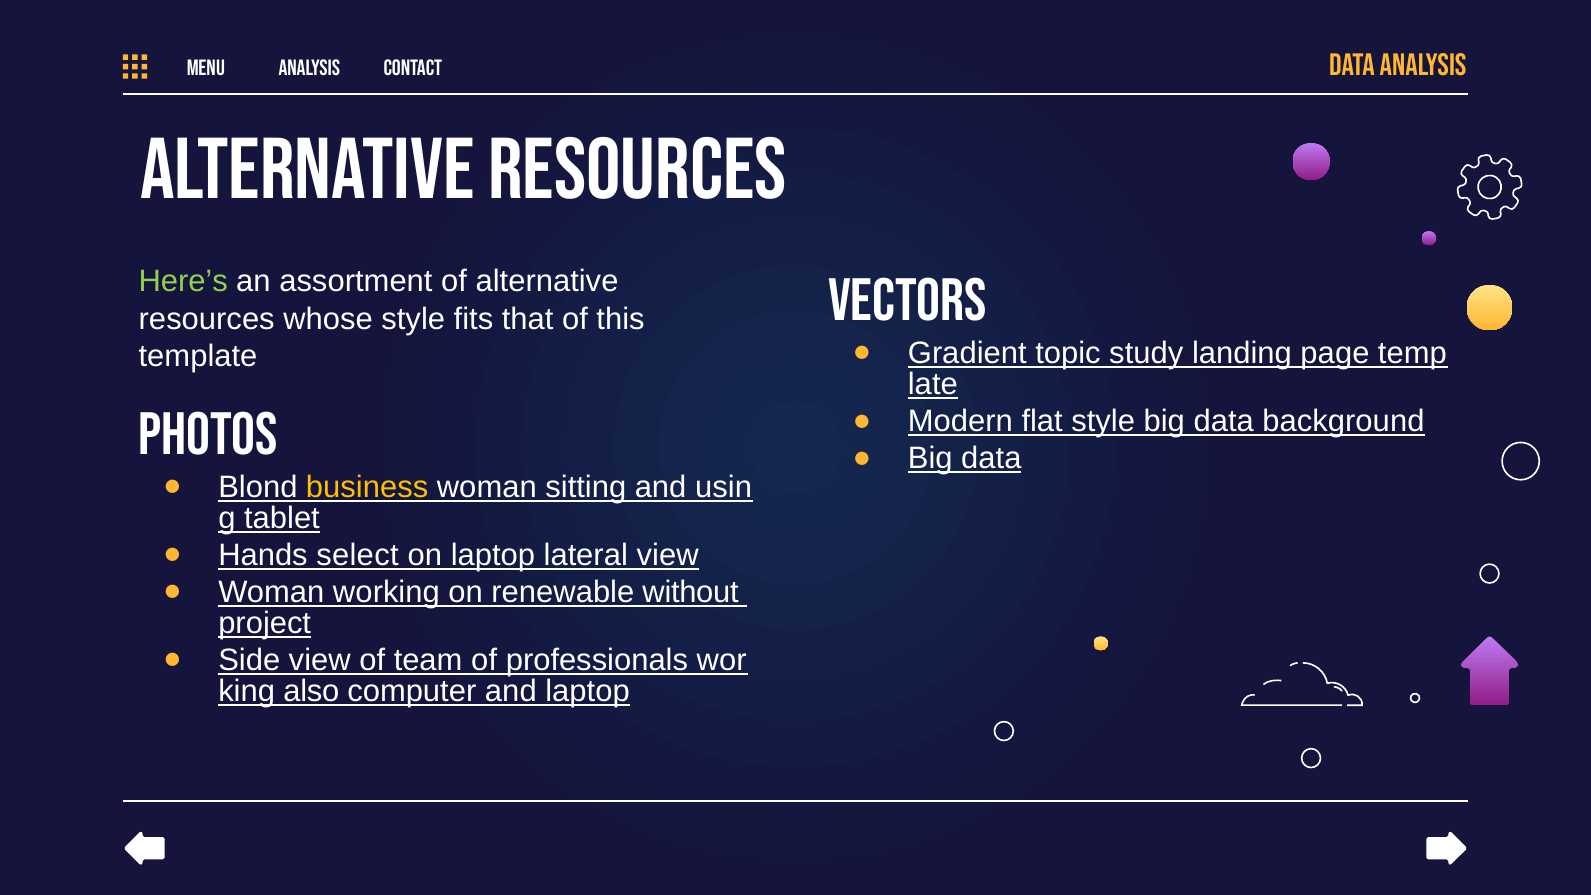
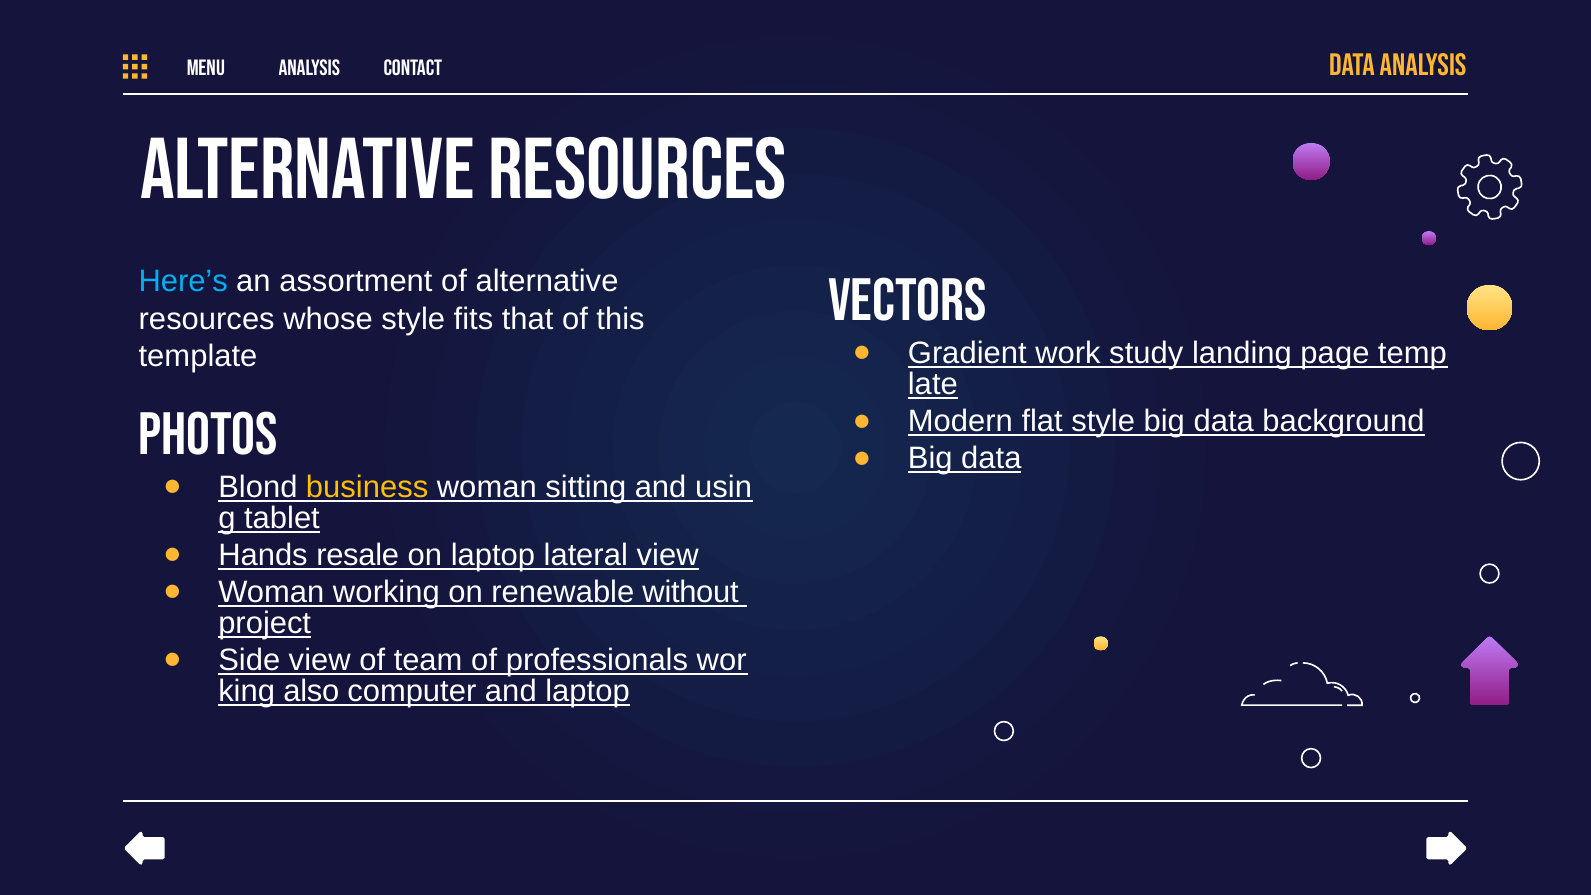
Here’s colour: light green -> light blue (183, 282)
topic: topic -> work (1068, 353)
select: select -> resale (358, 555)
